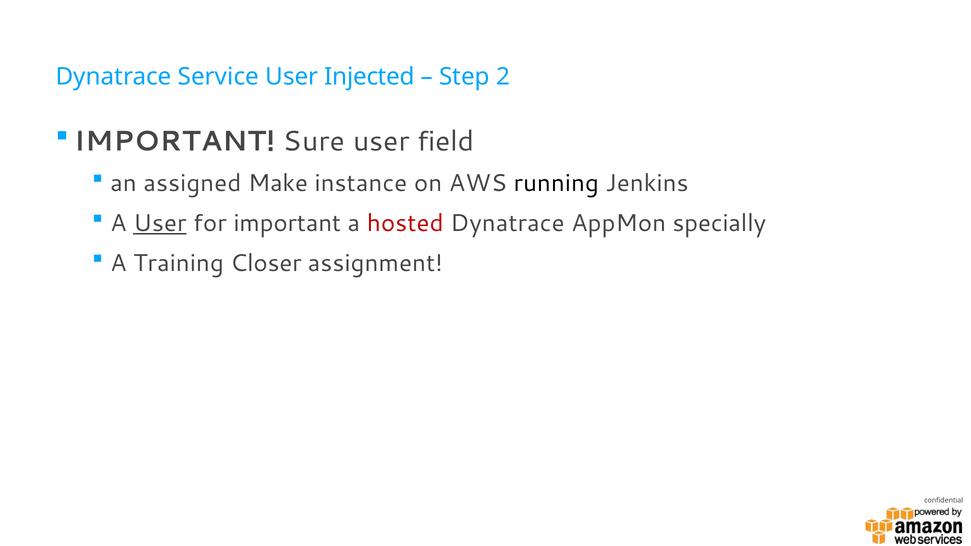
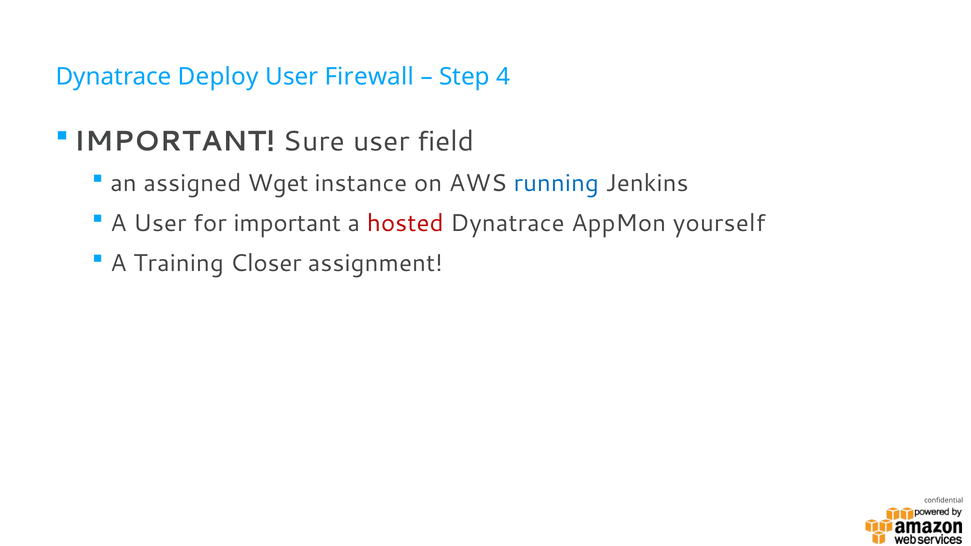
Service: Service -> Deploy (218, 77)
Injected: Injected -> Firewall (369, 77)
2: 2 -> 4 (503, 77)
Make: Make -> Wget (278, 183)
running colour: black -> blue (556, 183)
User underline: present -> none (160, 223)
specially: specially -> yourself (719, 223)
